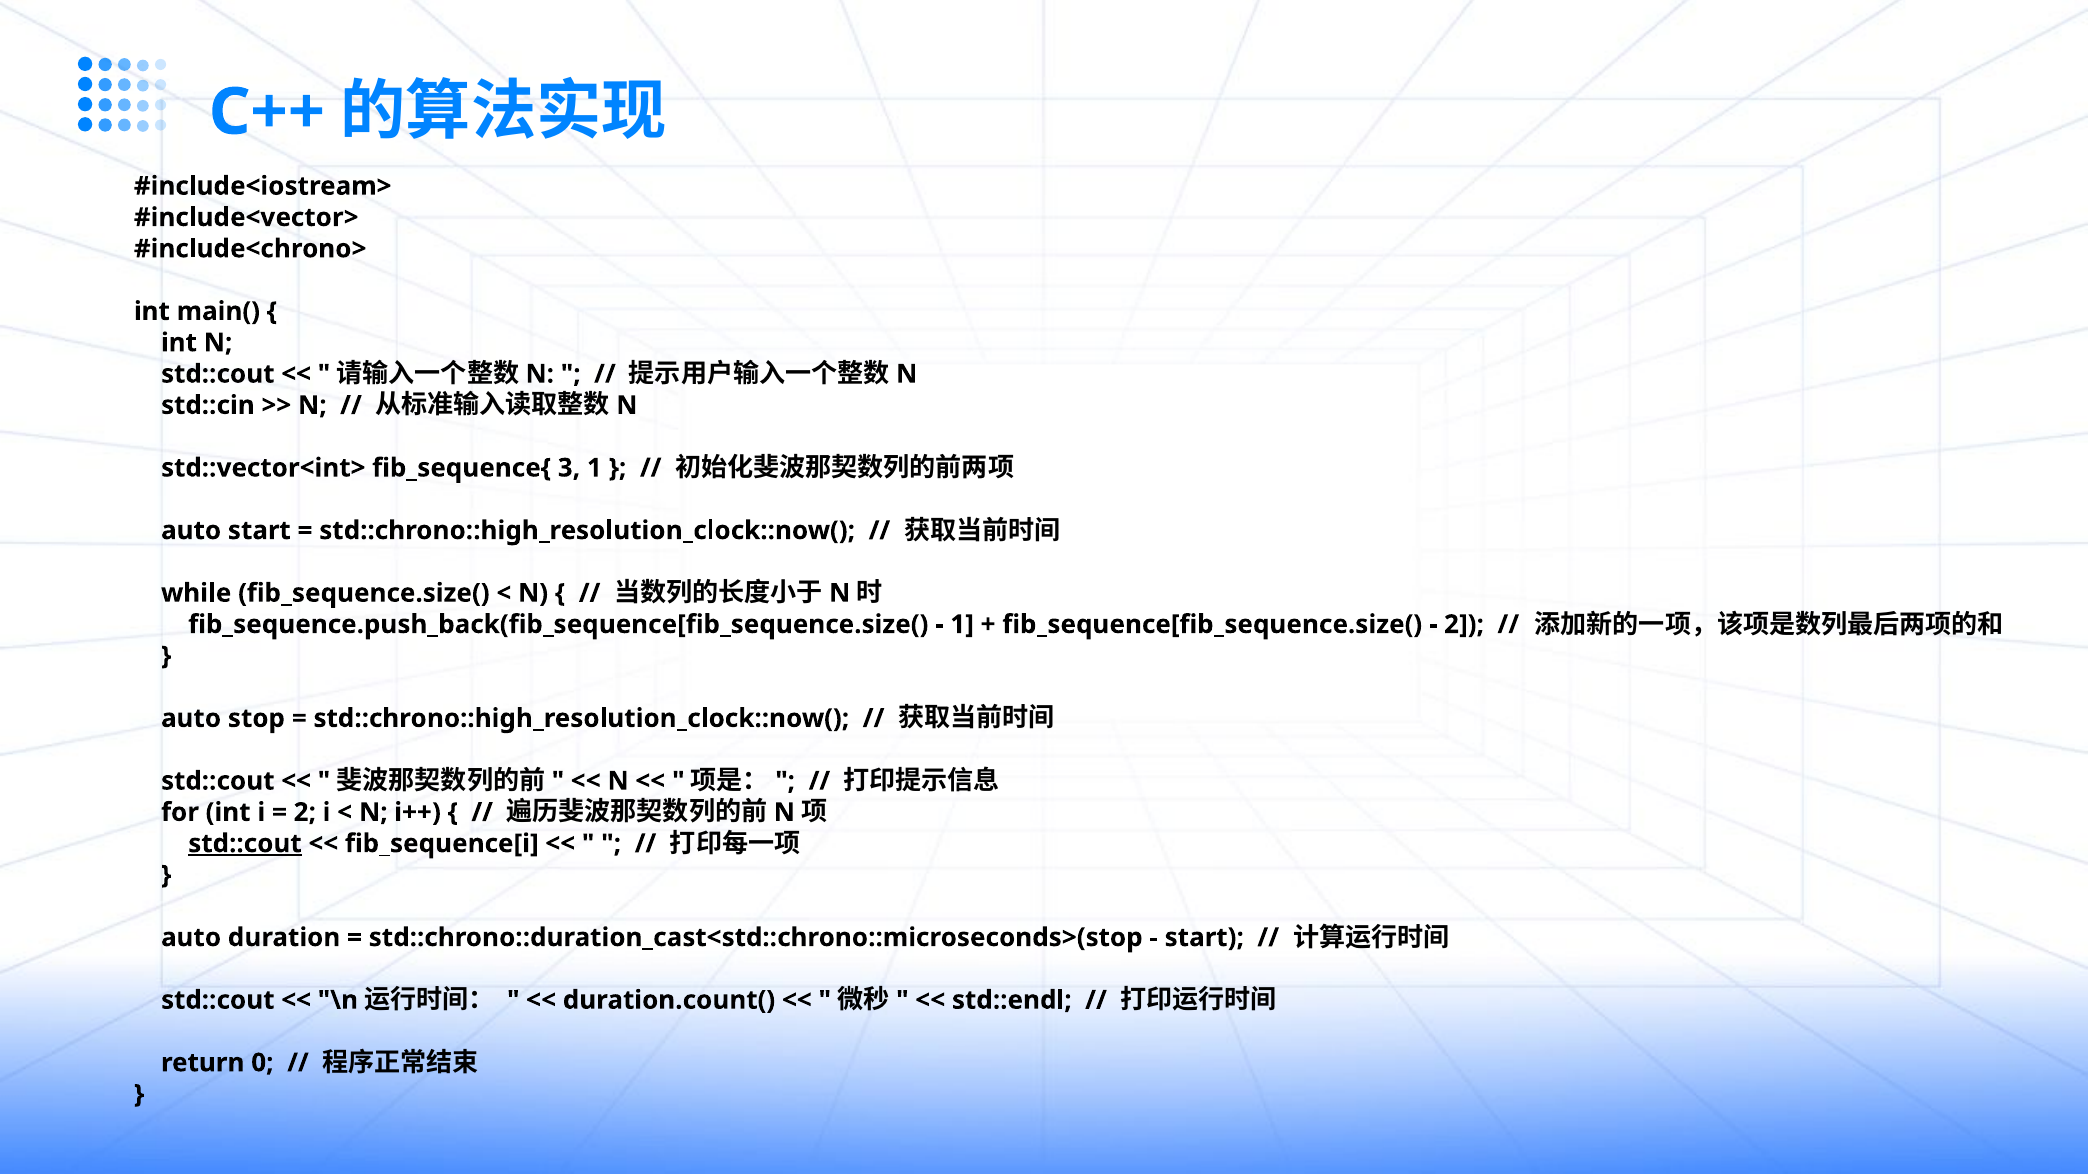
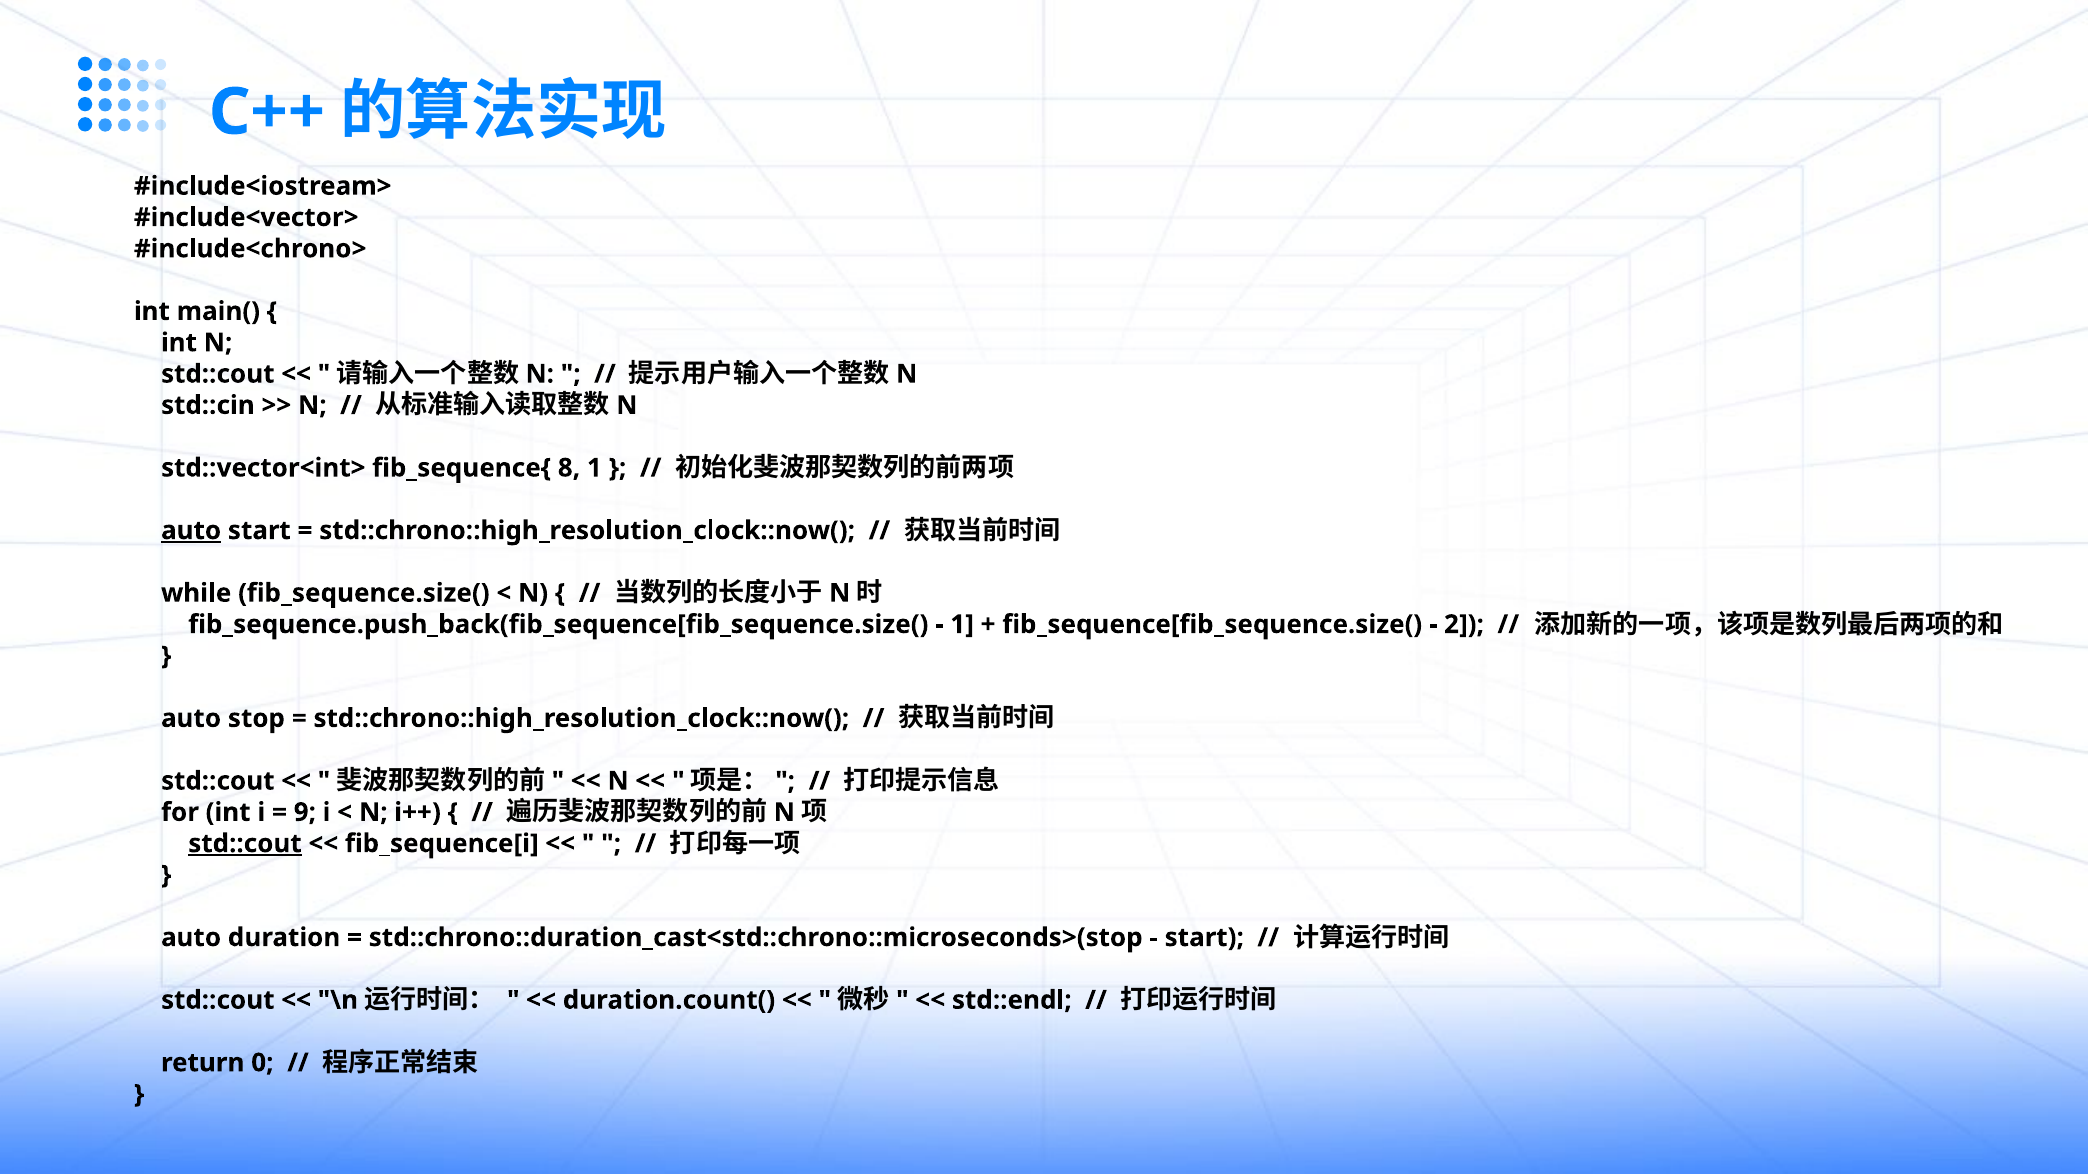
3: 3 -> 8 (569, 468)
auto underline: none -> present (191, 531)
2: 2 -> 9 (305, 813)
